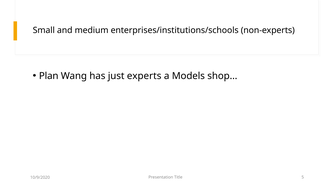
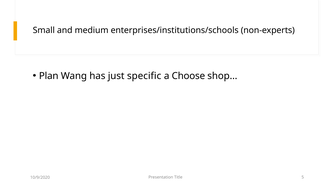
experts: experts -> specific (144, 76)
Models: Models -> Choose (188, 76)
